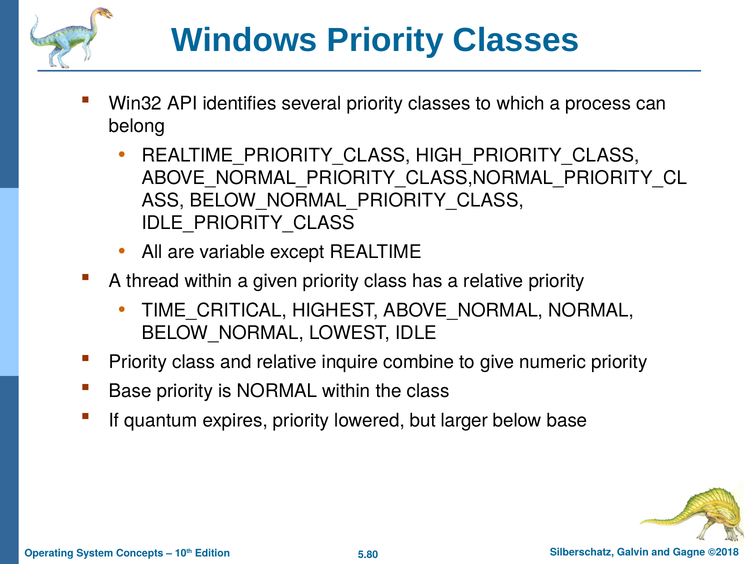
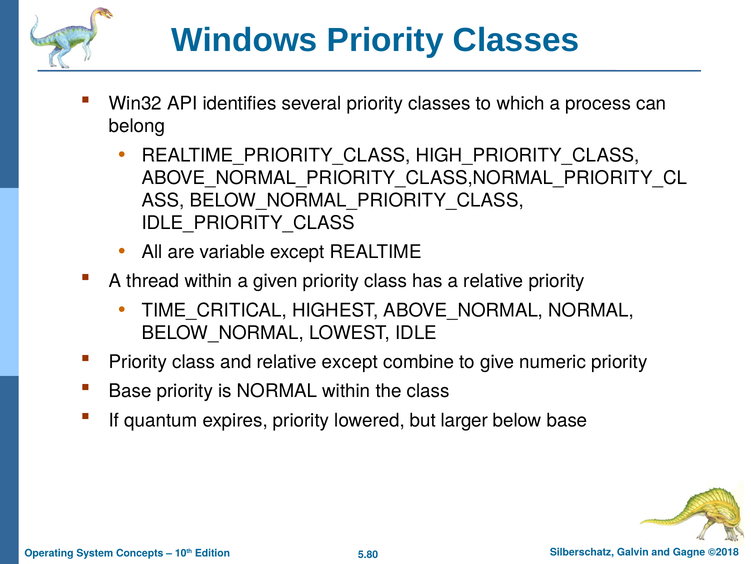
relative inquire: inquire -> except (350, 362)
